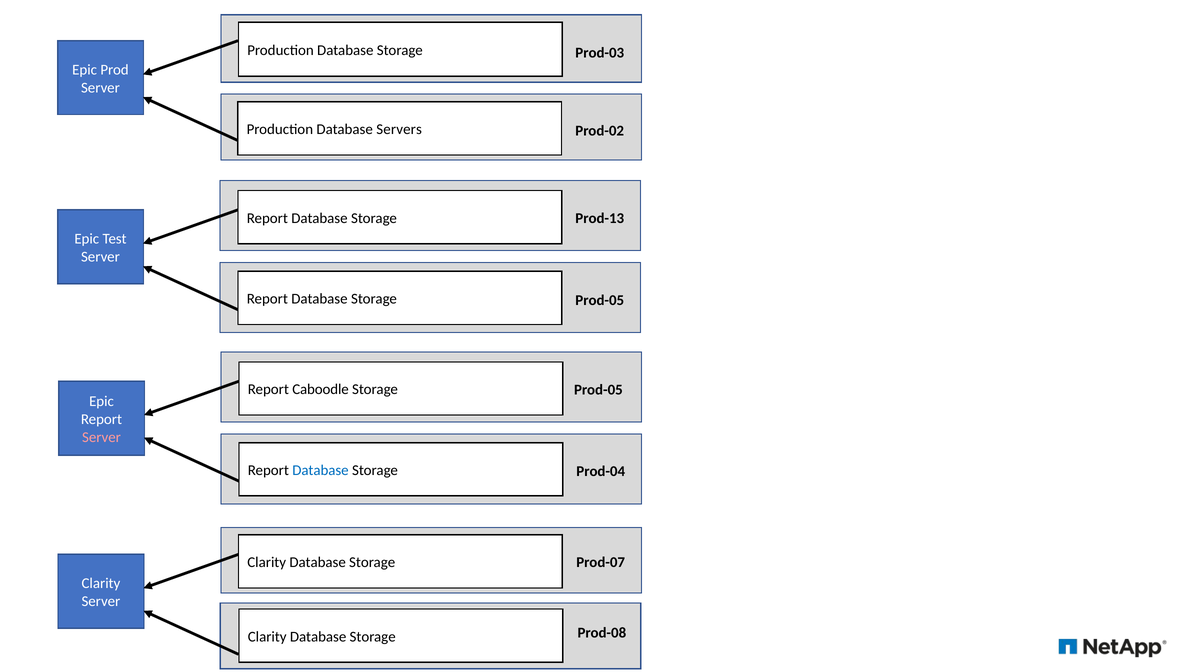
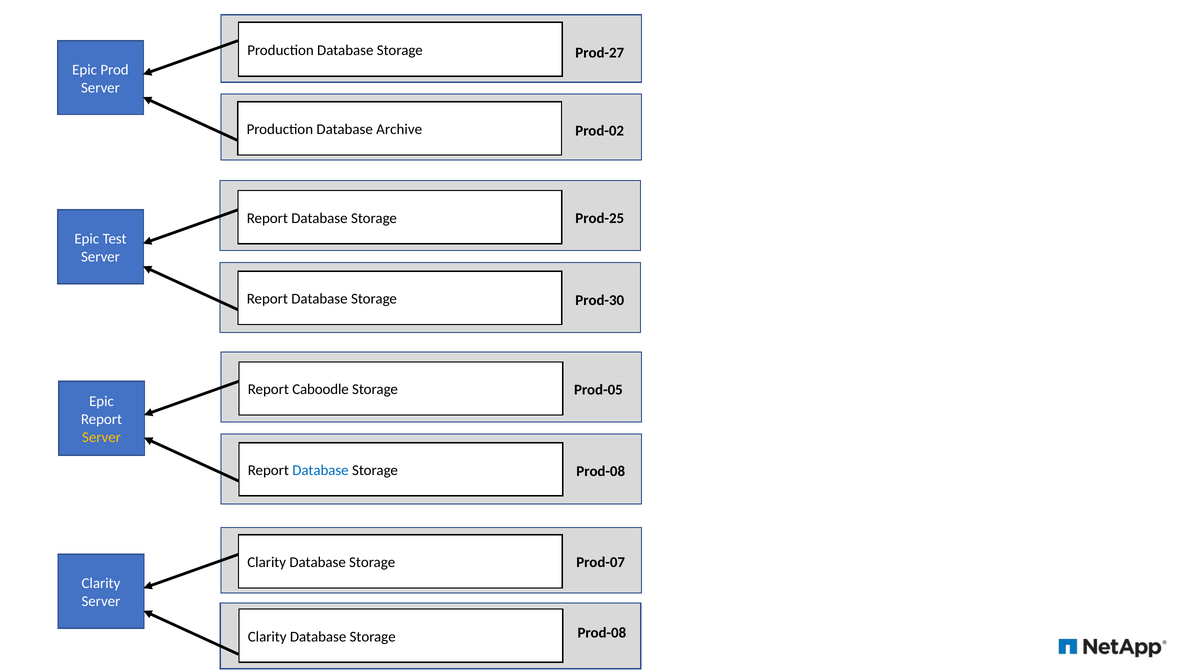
Prod-03: Prod-03 -> Prod-27 (600, 53)
Servers: Servers -> Archive (399, 129)
Prod-13: Prod-13 -> Prod-25 (600, 218)
Storage Prod-05: Prod-05 -> Prod-30 (600, 300)
Server colour: pink -> yellow (101, 437)
Prod-04: Prod-04 -> Prod-08 (601, 471)
